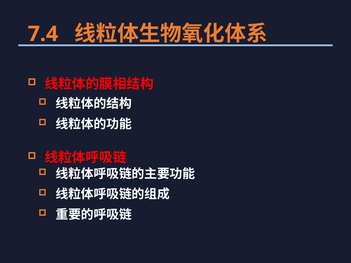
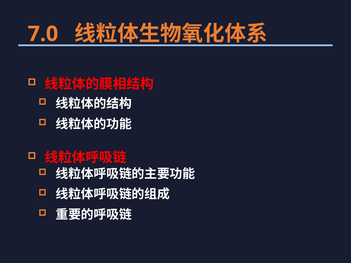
7.4: 7.4 -> 7.0 (43, 34)
